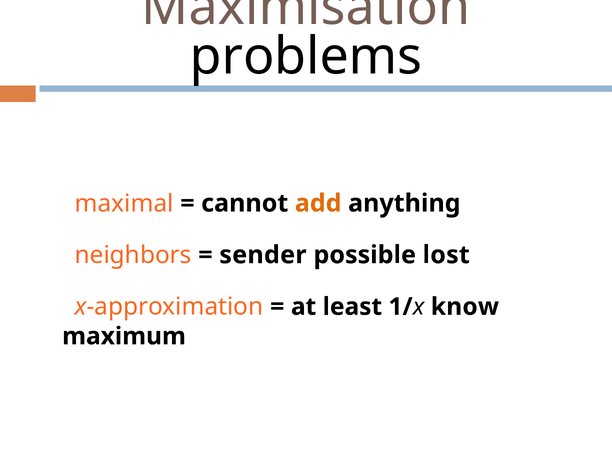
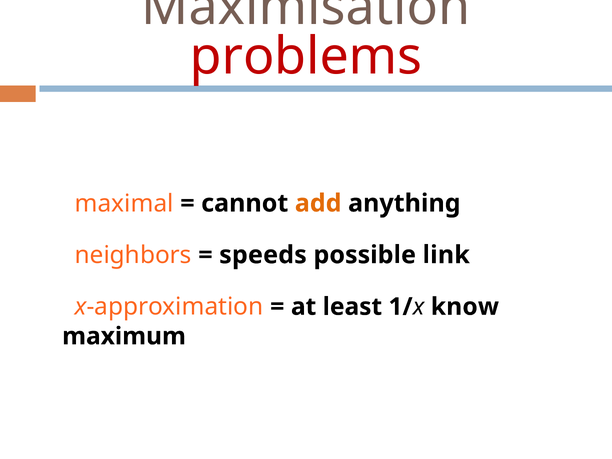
problems colour: black -> red (306, 57)
sender: sender -> speeds (263, 255)
lost: lost -> link (446, 255)
